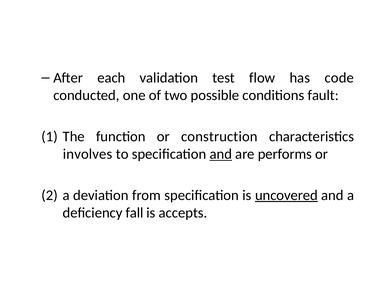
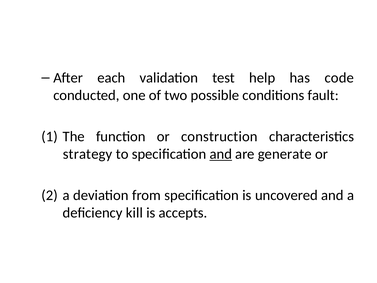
flow: flow -> help (262, 78)
involves: involves -> strategy (88, 154)
performs: performs -> generate (285, 154)
uncovered underline: present -> none (286, 195)
fall: fall -> kill (134, 213)
